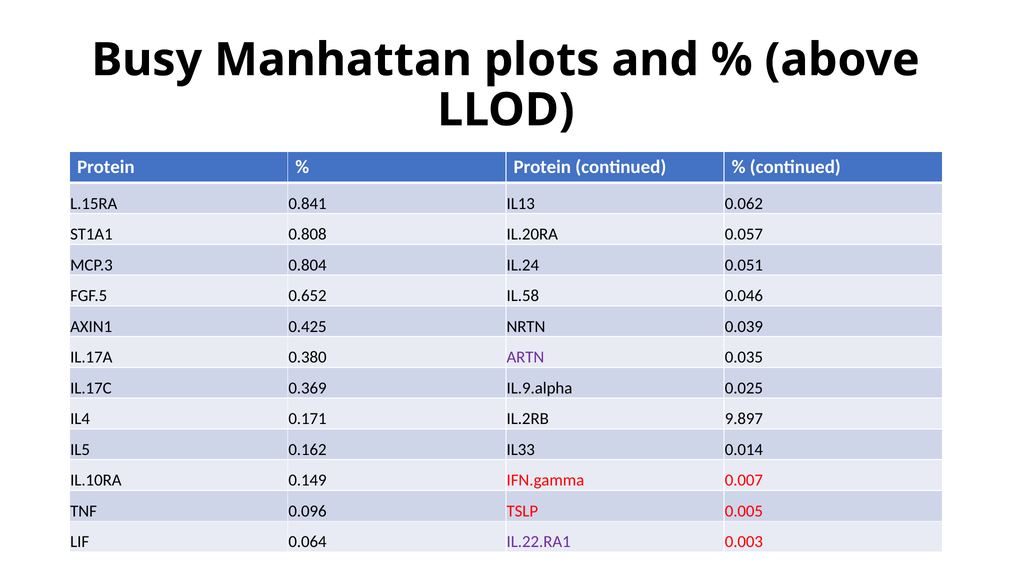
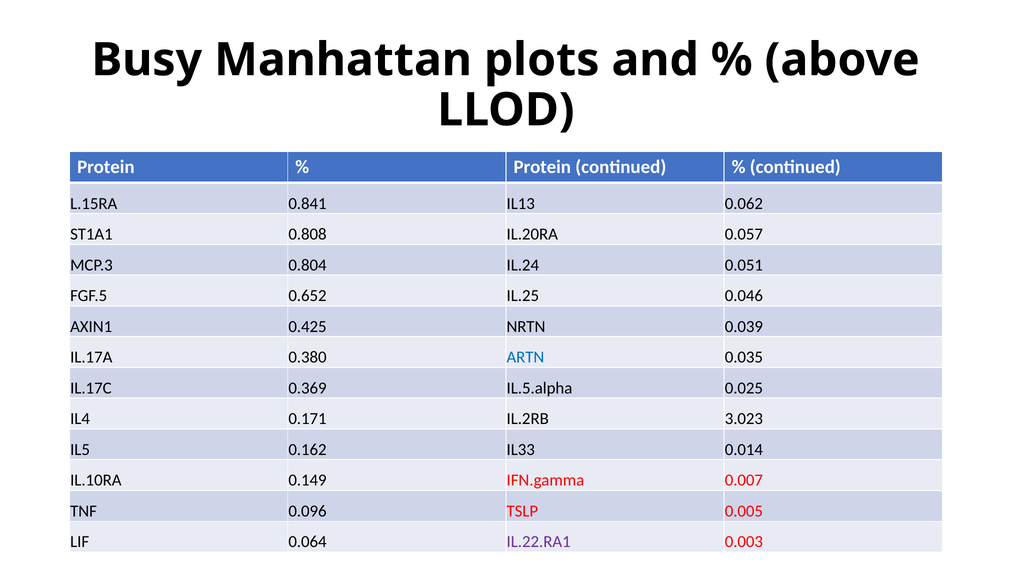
IL.58: IL.58 -> IL.25 (523, 296)
ARTN colour: purple -> blue (525, 357)
IL.9.alpha: IL.9.alpha -> IL.5.alpha (539, 388)
9.897: 9.897 -> 3.023 (744, 419)
